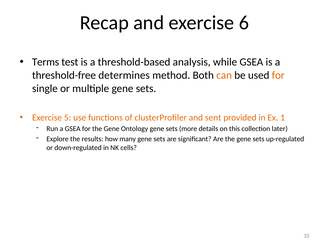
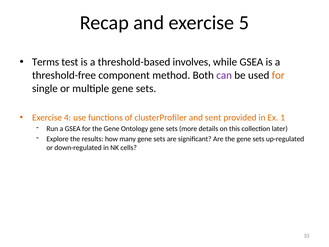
6: 6 -> 5 (244, 23)
analysis: analysis -> involves (192, 62)
determines: determines -> component (124, 75)
can colour: orange -> purple (224, 75)
5: 5 -> 4 (68, 117)
